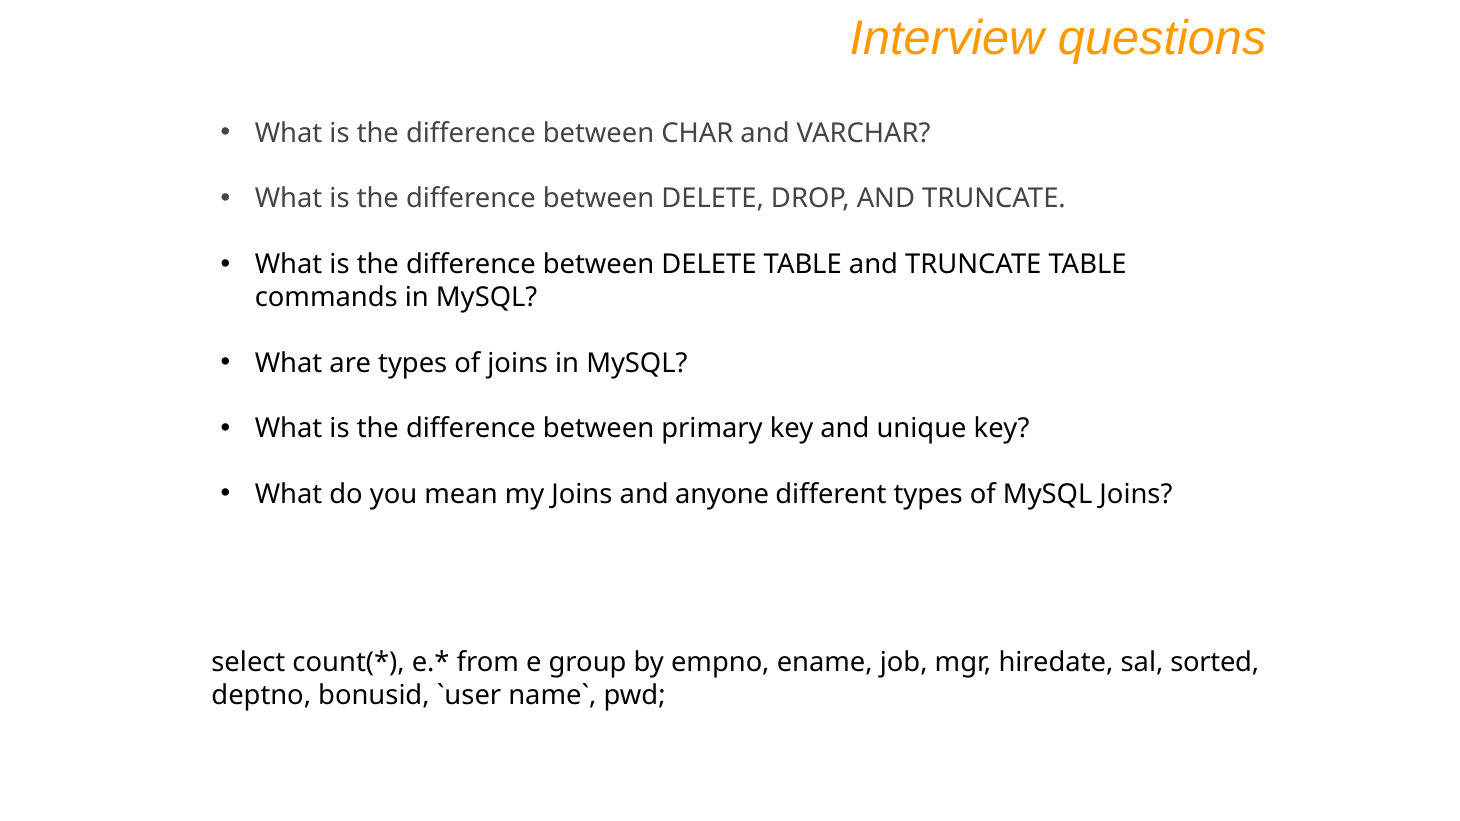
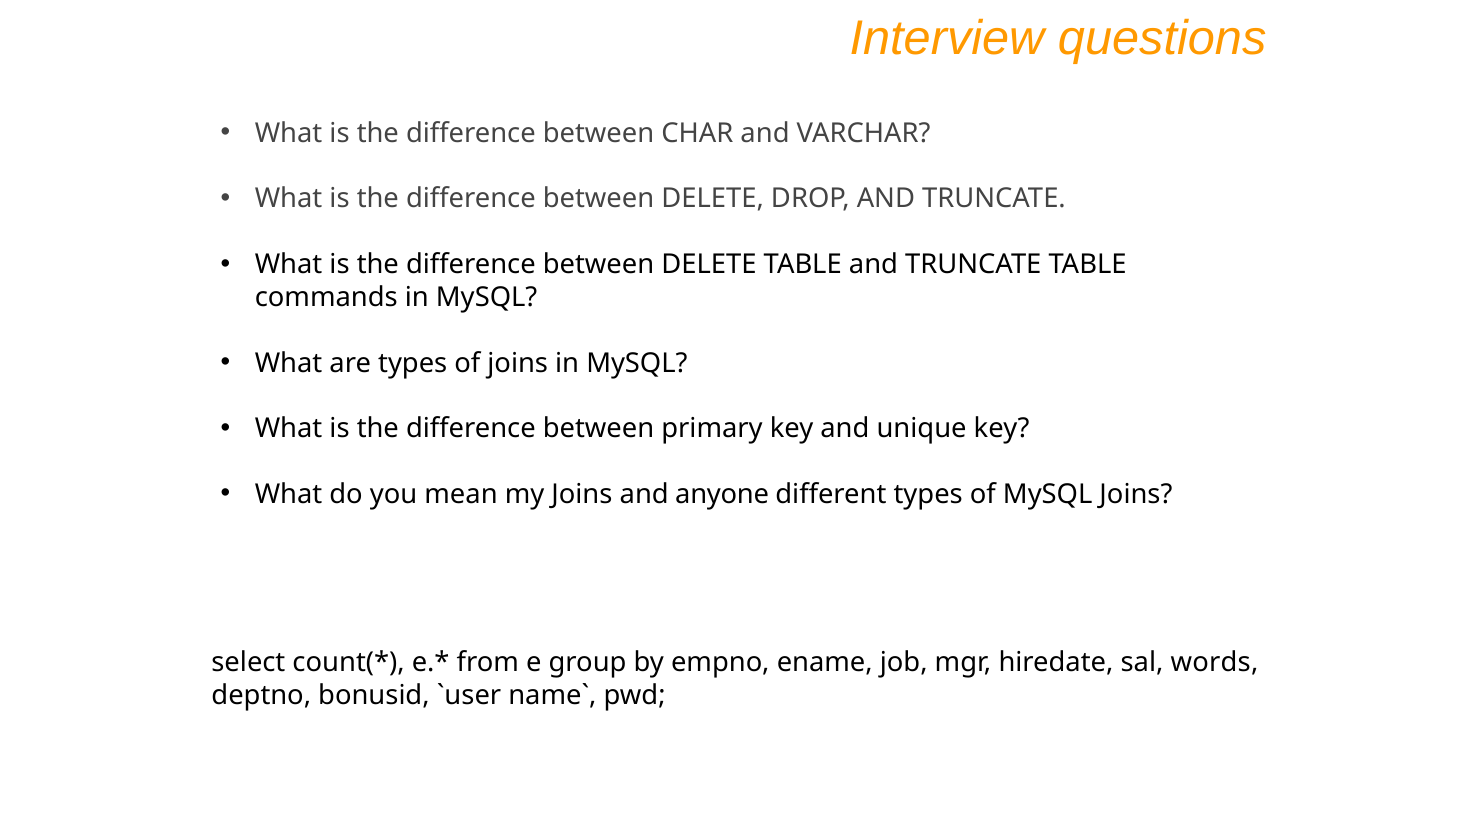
sorted: sorted -> words (1214, 662)
